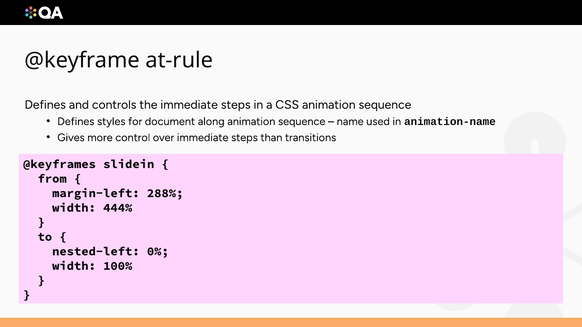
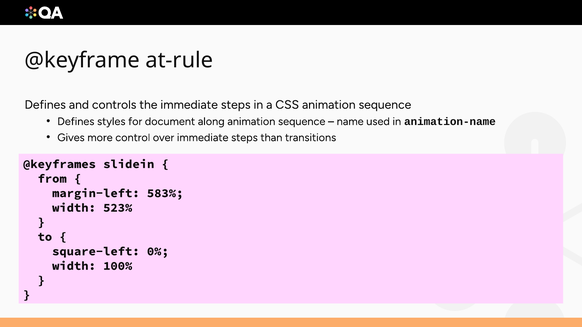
288%: 288% -> 583% (165, 193)
444%: 444% -> 523% (118, 208)
nested-left: nested-left -> square-left (96, 252)
